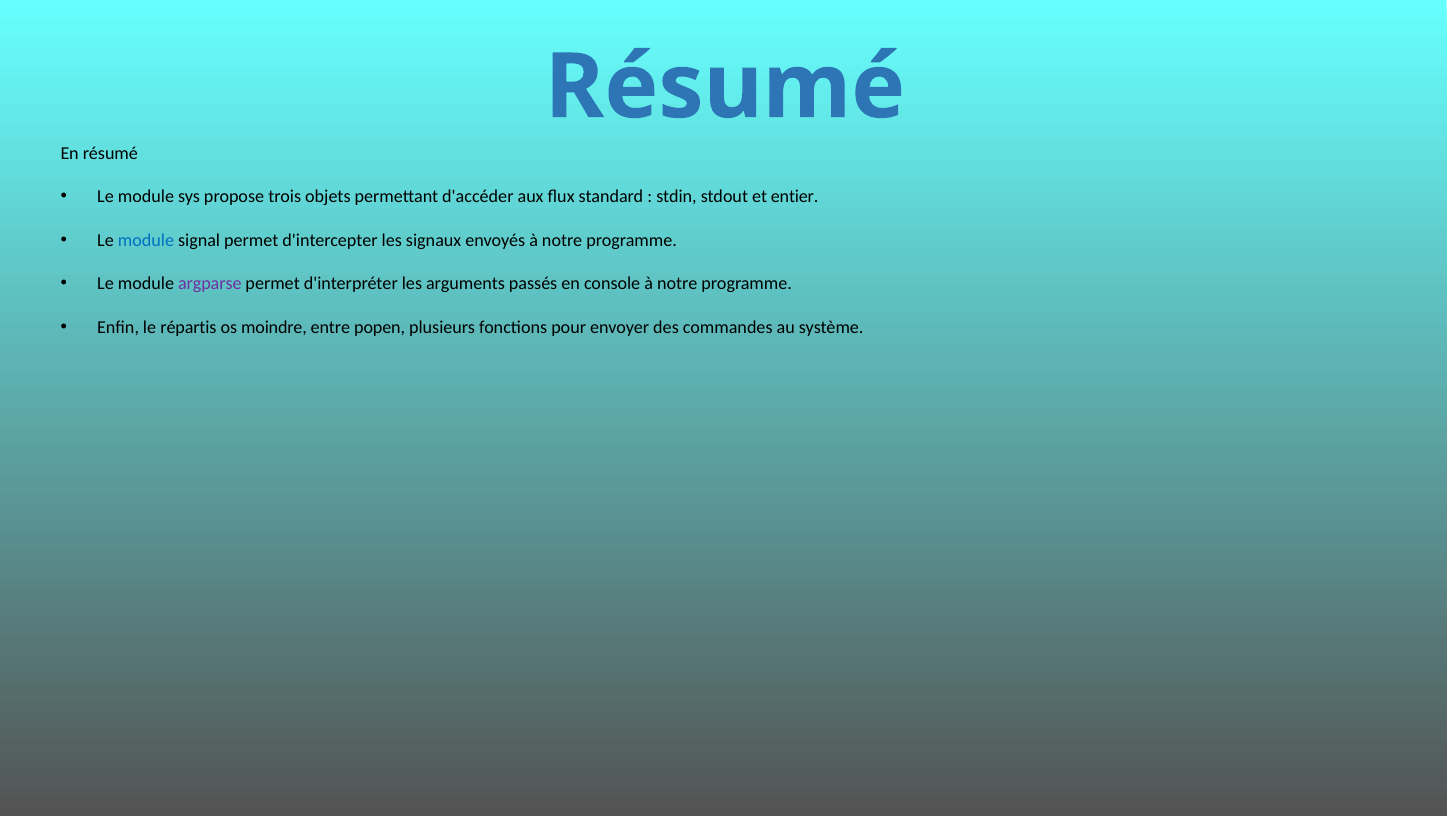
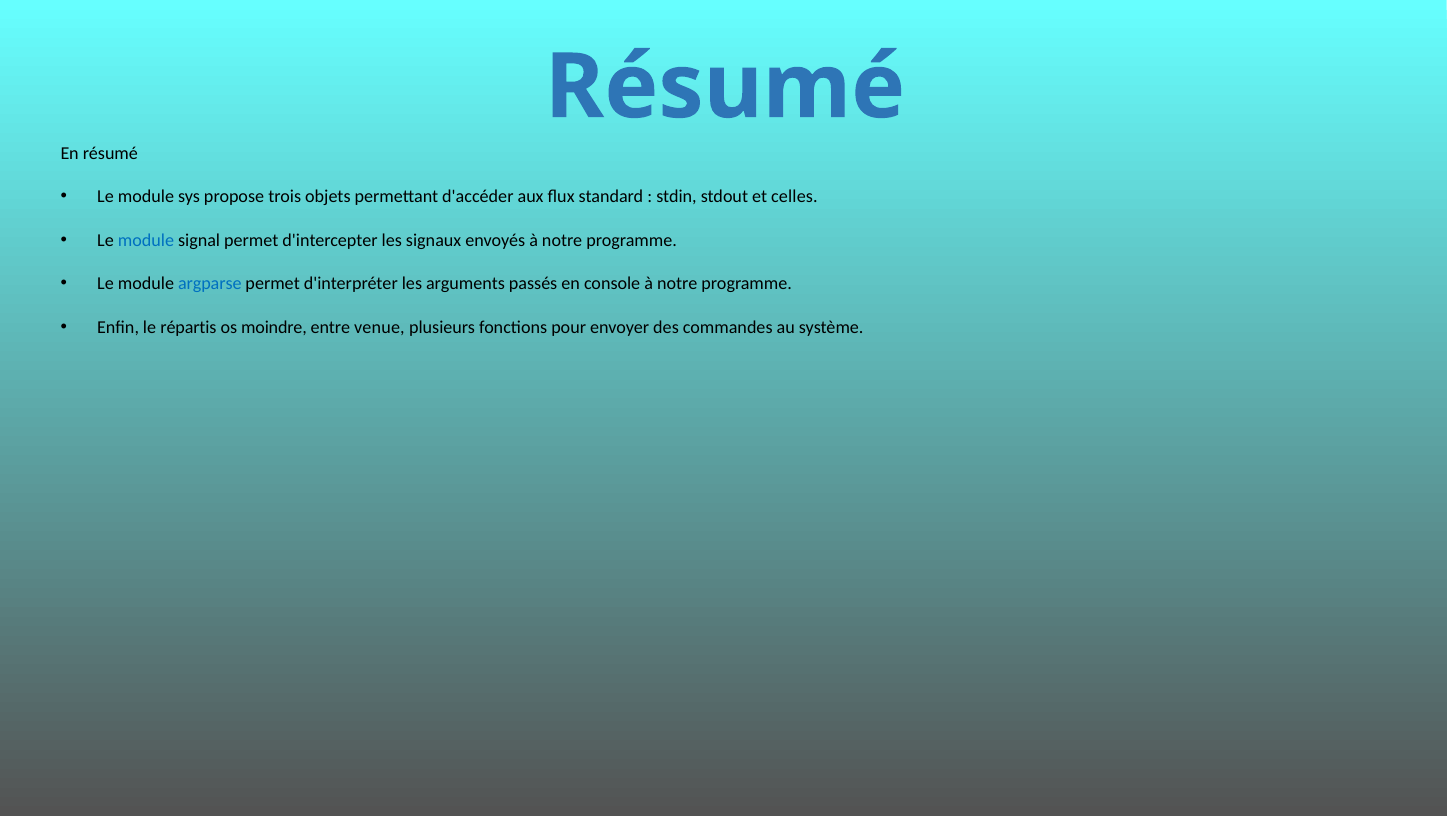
entier: entier -> celles (794, 197)
argparse colour: purple -> blue (210, 284)
popen: popen -> venue (379, 327)
